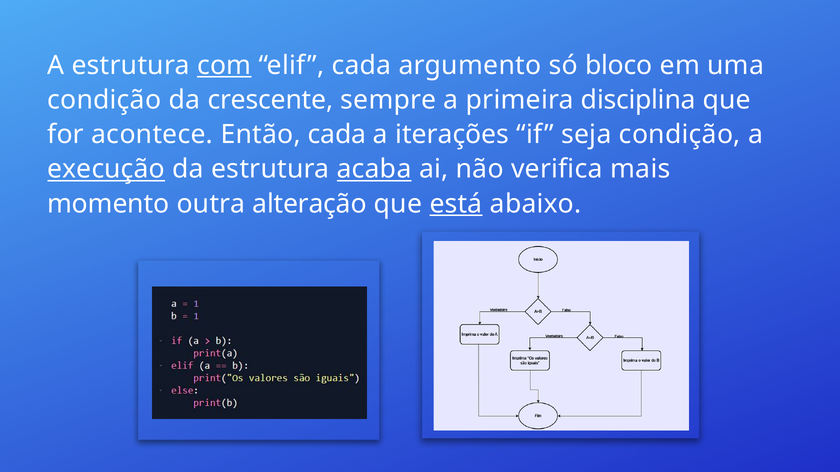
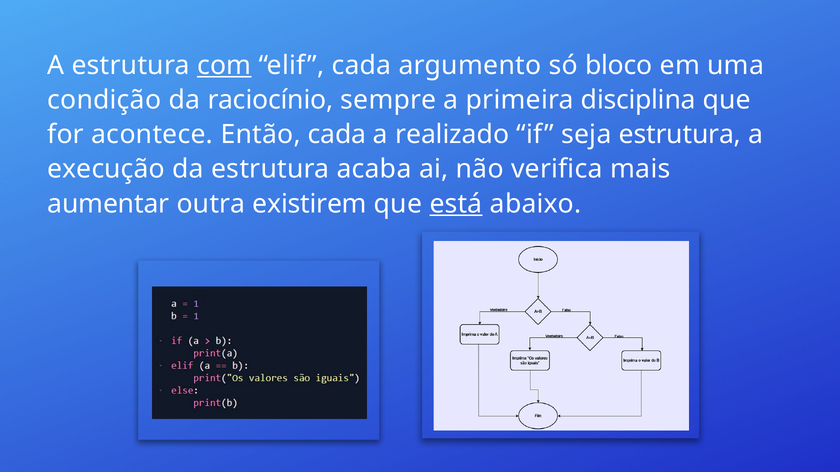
crescente: crescente -> raciocínio (270, 100)
iterações: iterações -> realizado (452, 135)
seja condição: condição -> estrutura (680, 135)
execução underline: present -> none (106, 169)
acaba underline: present -> none (374, 169)
momento: momento -> aumentar (108, 204)
alteração: alteração -> existirem (310, 204)
